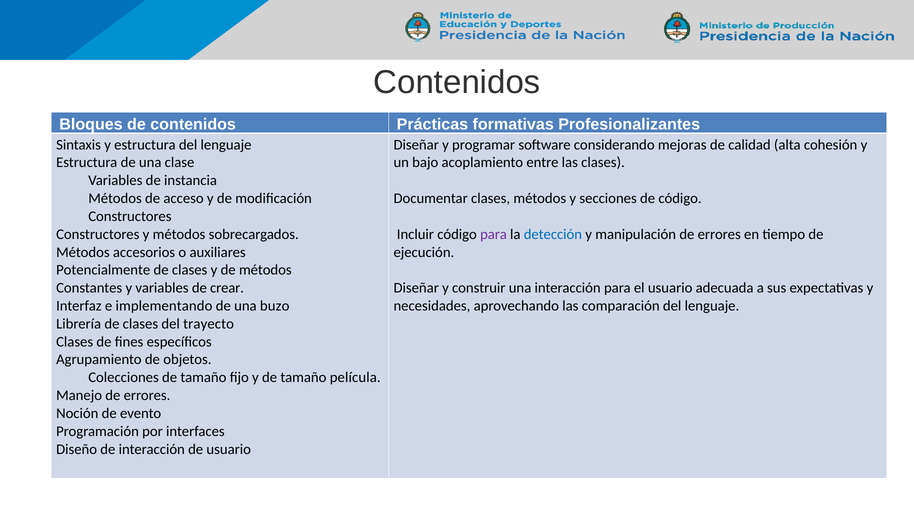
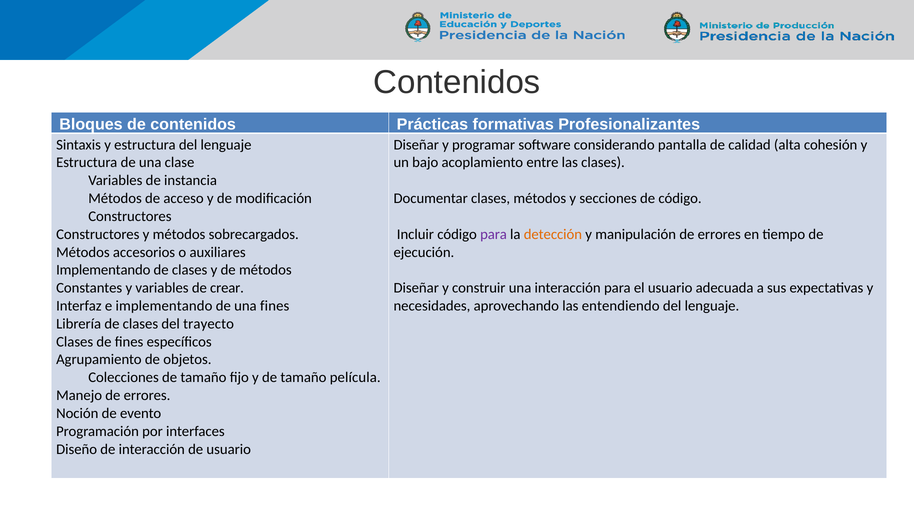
mejoras: mejoras -> pantalla (682, 145)
detección colour: blue -> orange (553, 234)
Potencialmente: Potencialmente -> Implementando (103, 270)
una buzo: buzo -> fines (275, 306)
comparación: comparación -> entendiendo (621, 306)
